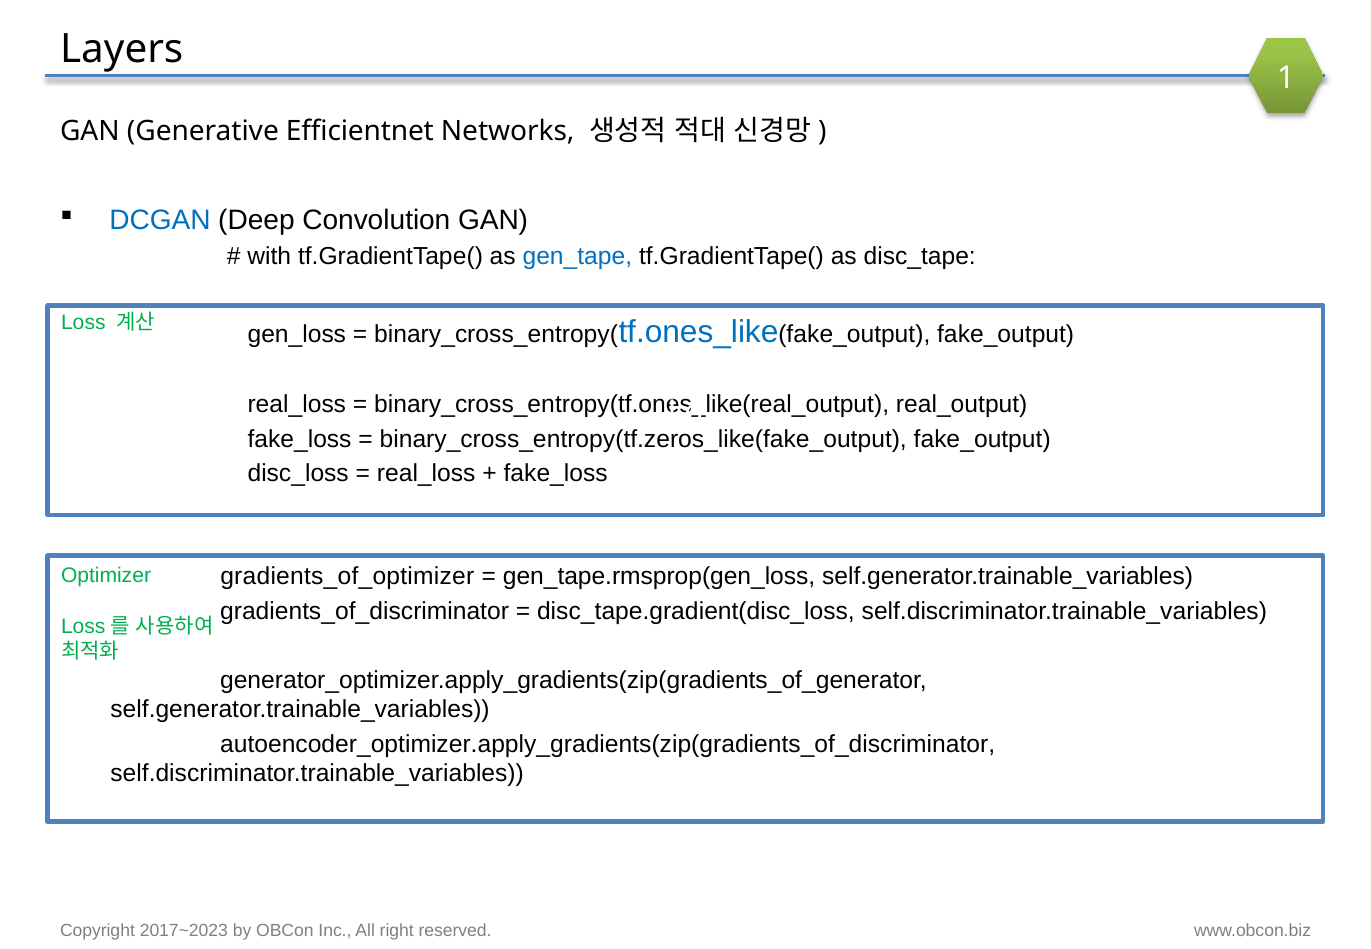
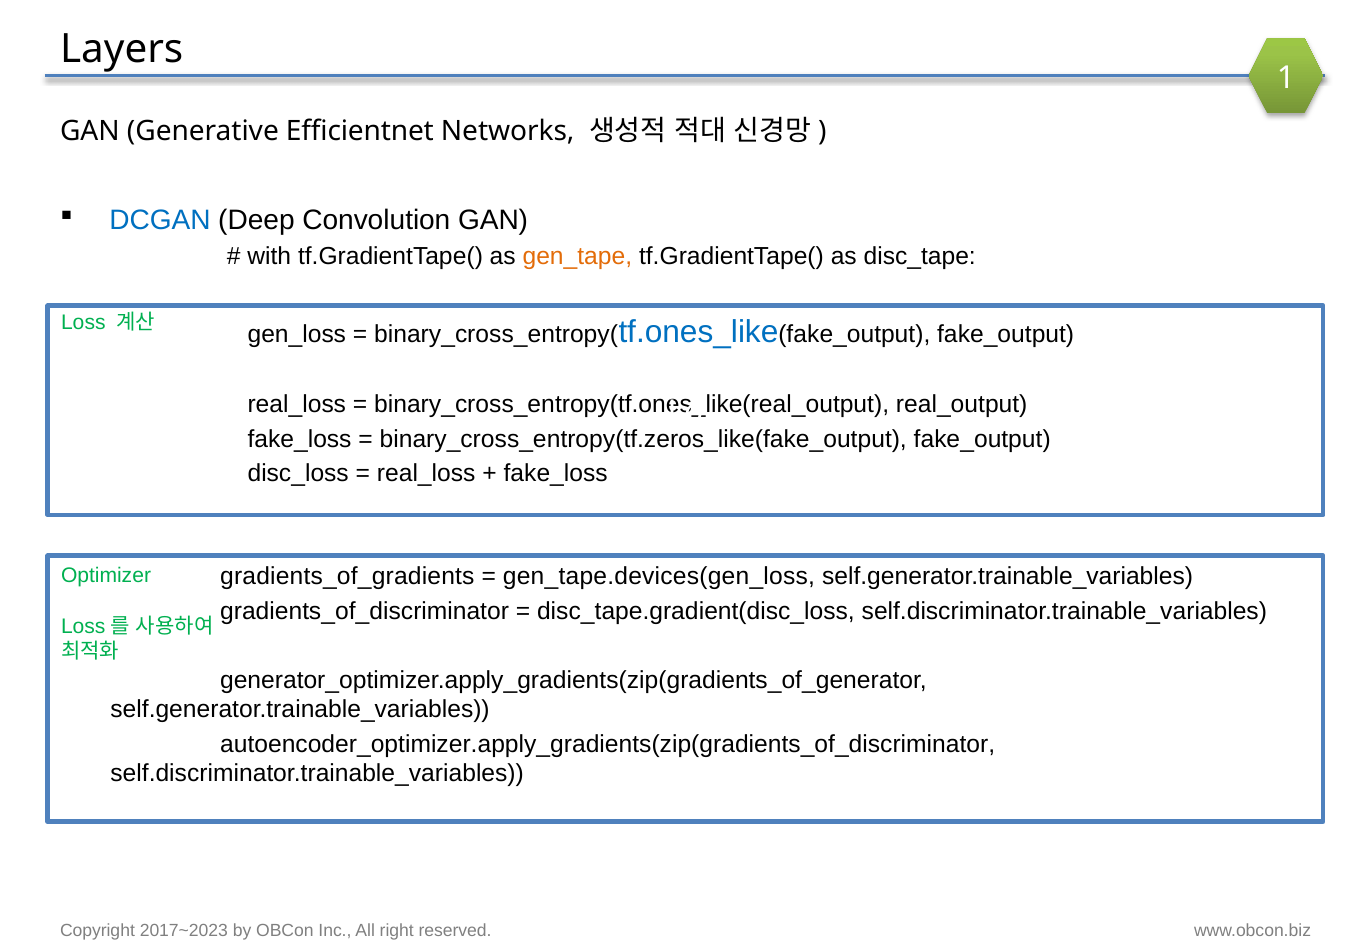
gen_tape colour: blue -> orange (577, 257)
gradients_of_optimizer: gradients_of_optimizer -> gradients_of_gradients (347, 577)
gen_tape.rmsprop(gen_loss: gen_tape.rmsprop(gen_loss -> gen_tape.devices(gen_loss (659, 577)
